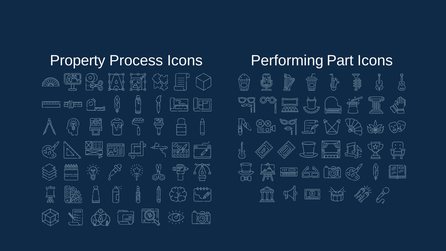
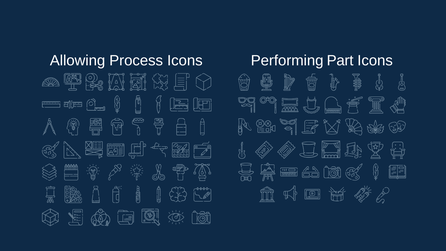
Property: Property -> Allowing (78, 60)
